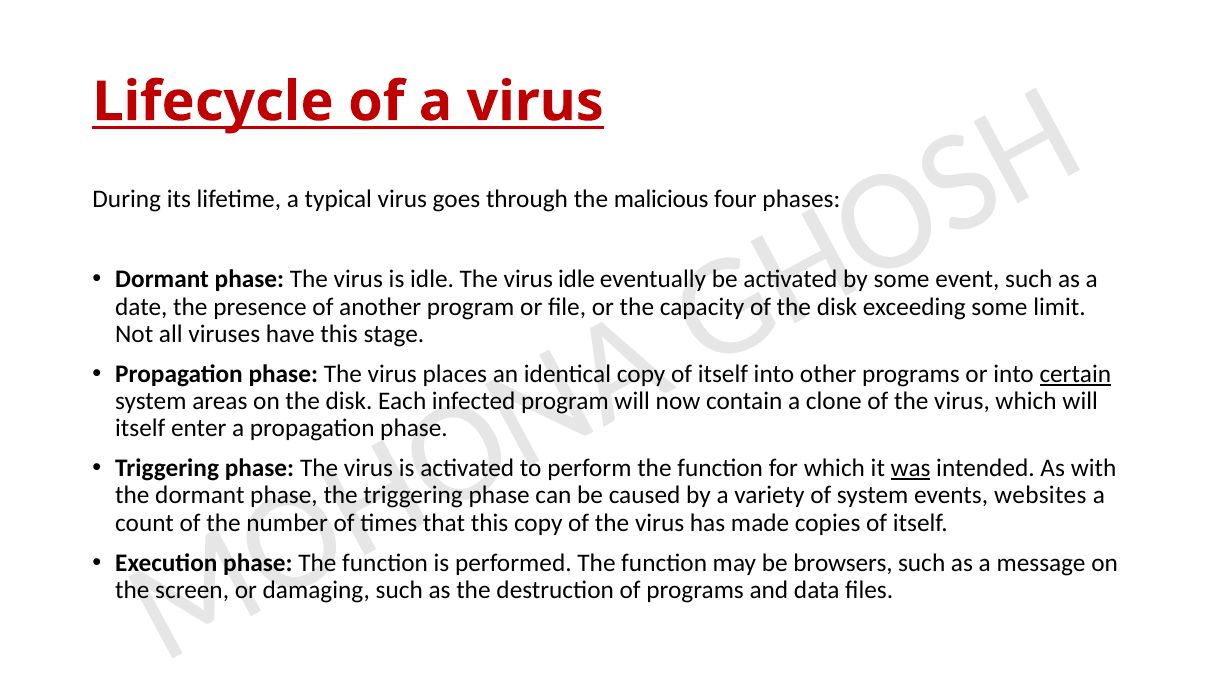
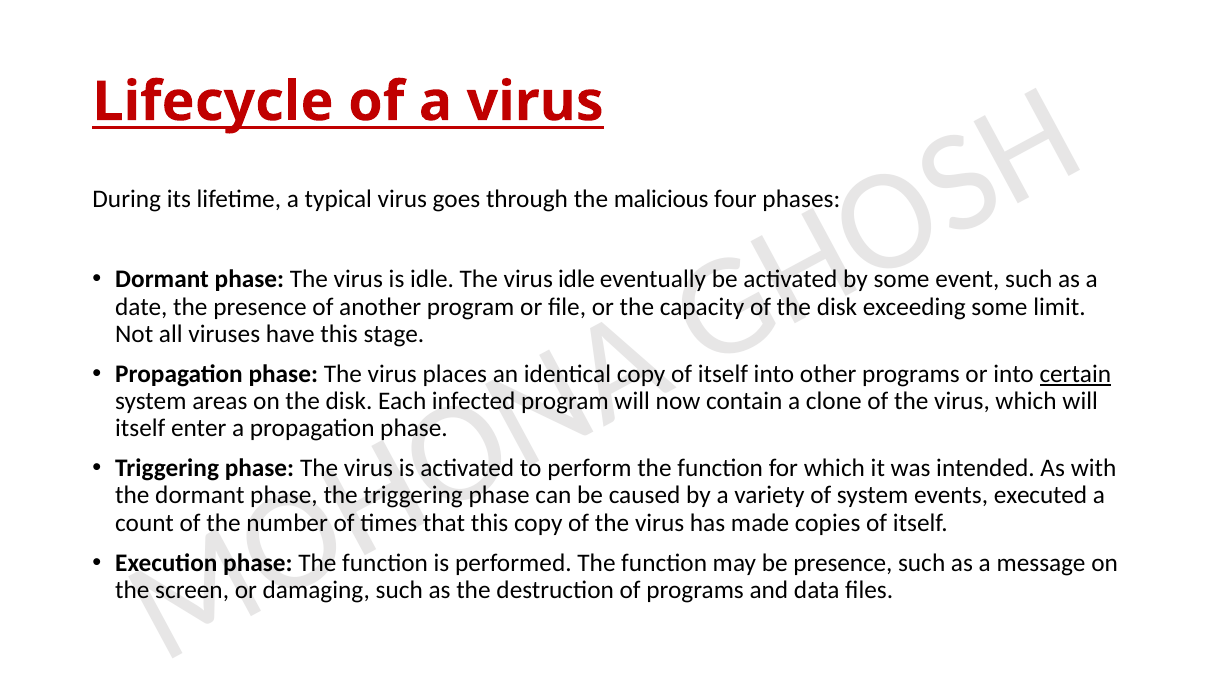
was underline: present -> none (911, 469)
websites: websites -> executed (1040, 496)
be browsers: browsers -> presence (843, 563)
